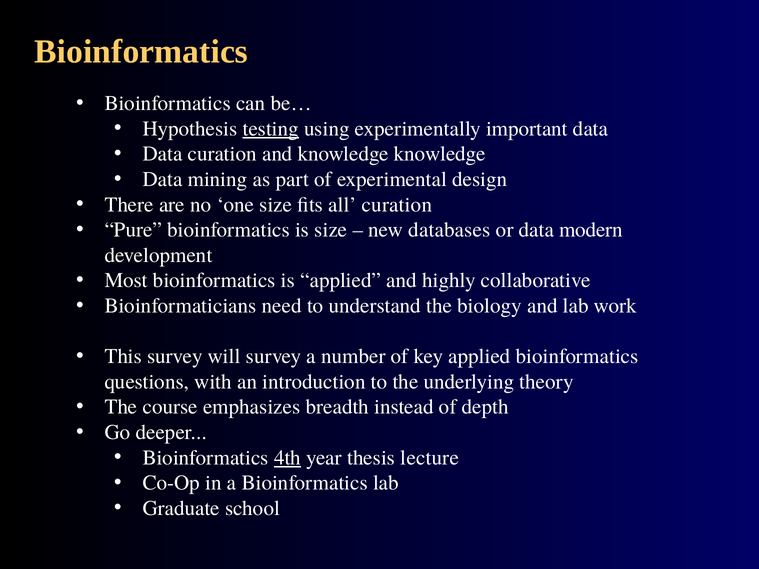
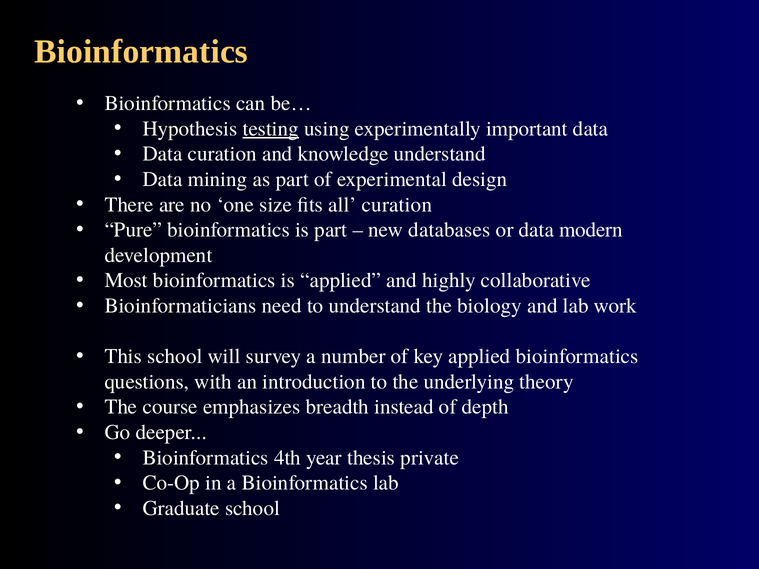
knowledge knowledge: knowledge -> understand (440, 154)
is size: size -> part (331, 230)
This survey: survey -> school (175, 357)
4th underline: present -> none (287, 458)
lecture: lecture -> private (430, 458)
